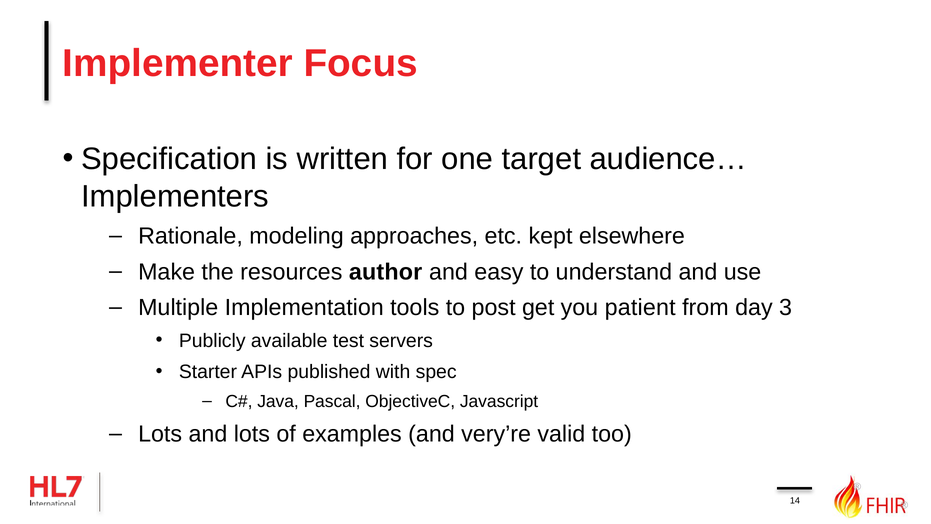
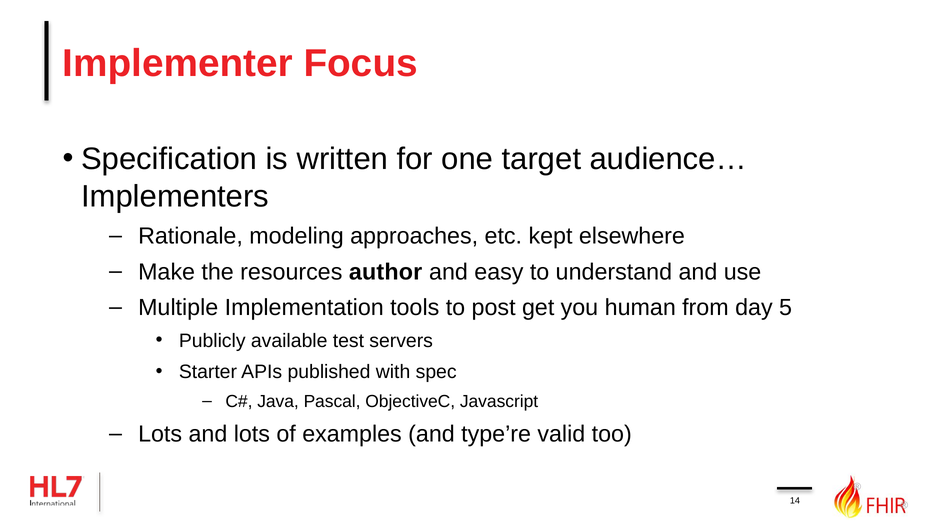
patient: patient -> human (640, 307)
3: 3 -> 5 (786, 307)
very’re: very’re -> type’re (496, 434)
